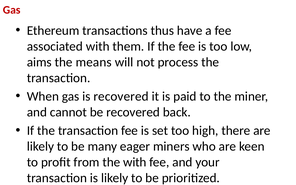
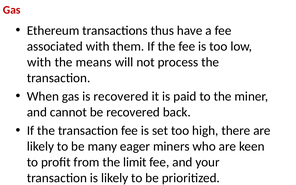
aims: aims -> with (39, 62)
the with: with -> limit (135, 162)
